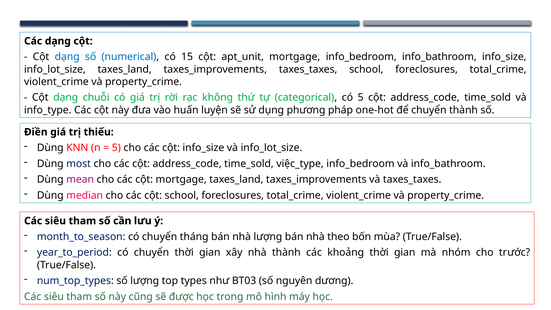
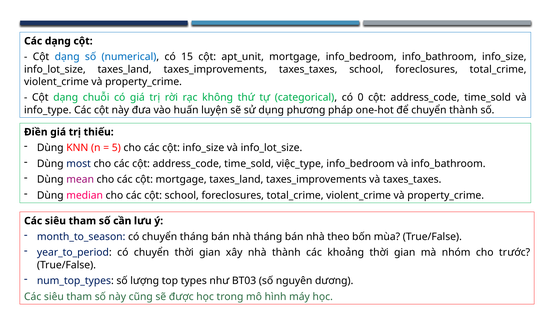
có 5: 5 -> 0 (361, 98)
nhà lượng: lượng -> tháng (268, 237)
